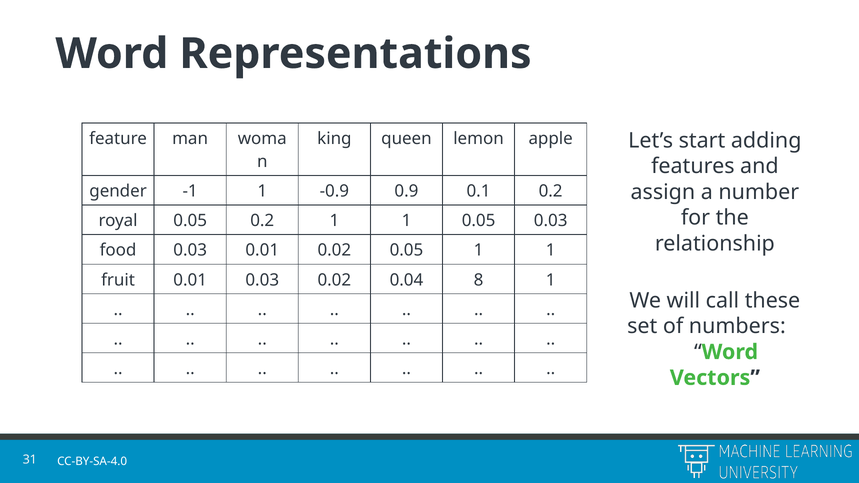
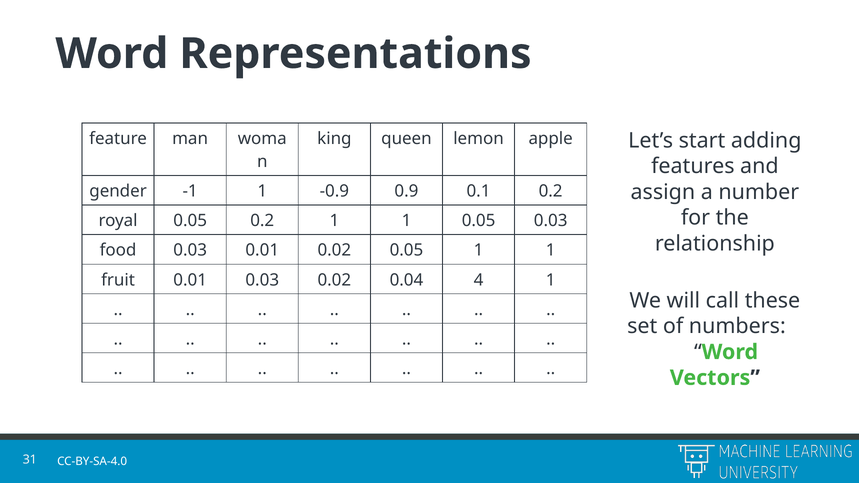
8: 8 -> 4 (479, 280)
